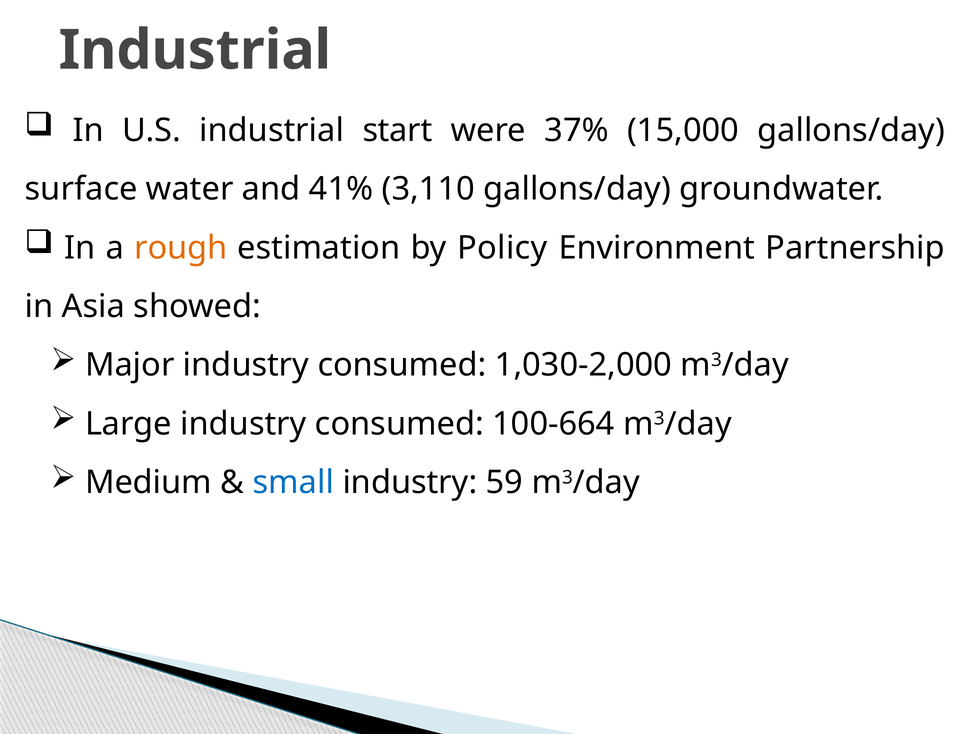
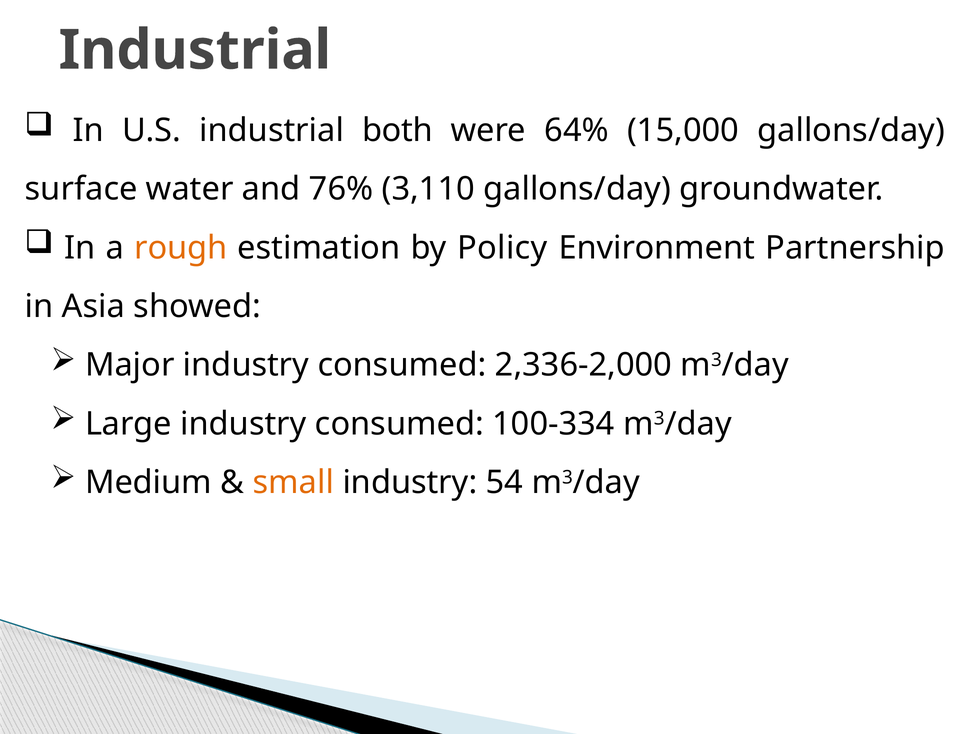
start: start -> both (398, 130)
37%: 37% -> 64% (577, 130)
41%: 41% -> 76% (341, 189)
1,030-2,000: 1,030-2,000 -> 2,336-2,000 (583, 365)
100-664: 100-664 -> 100-334 (553, 424)
small colour: blue -> orange (293, 482)
59: 59 -> 54 (504, 482)
